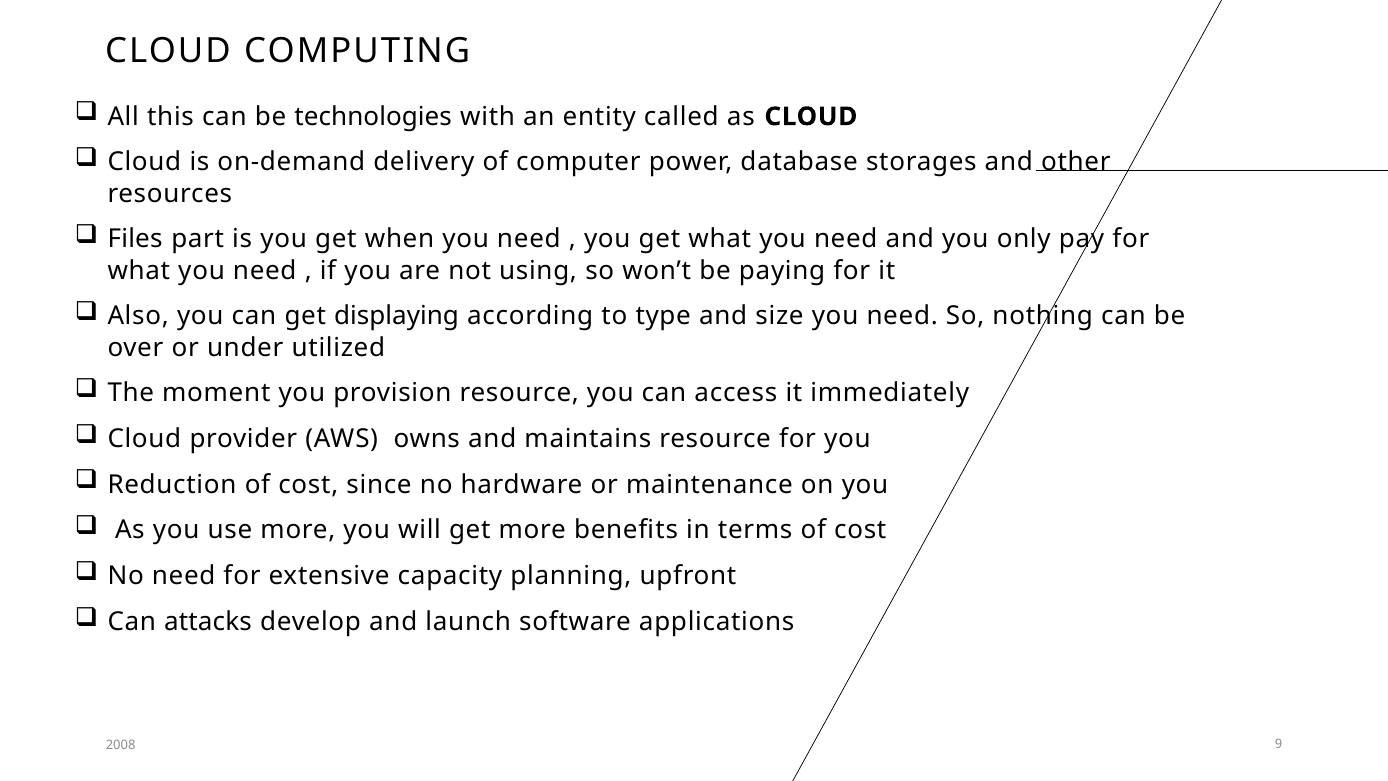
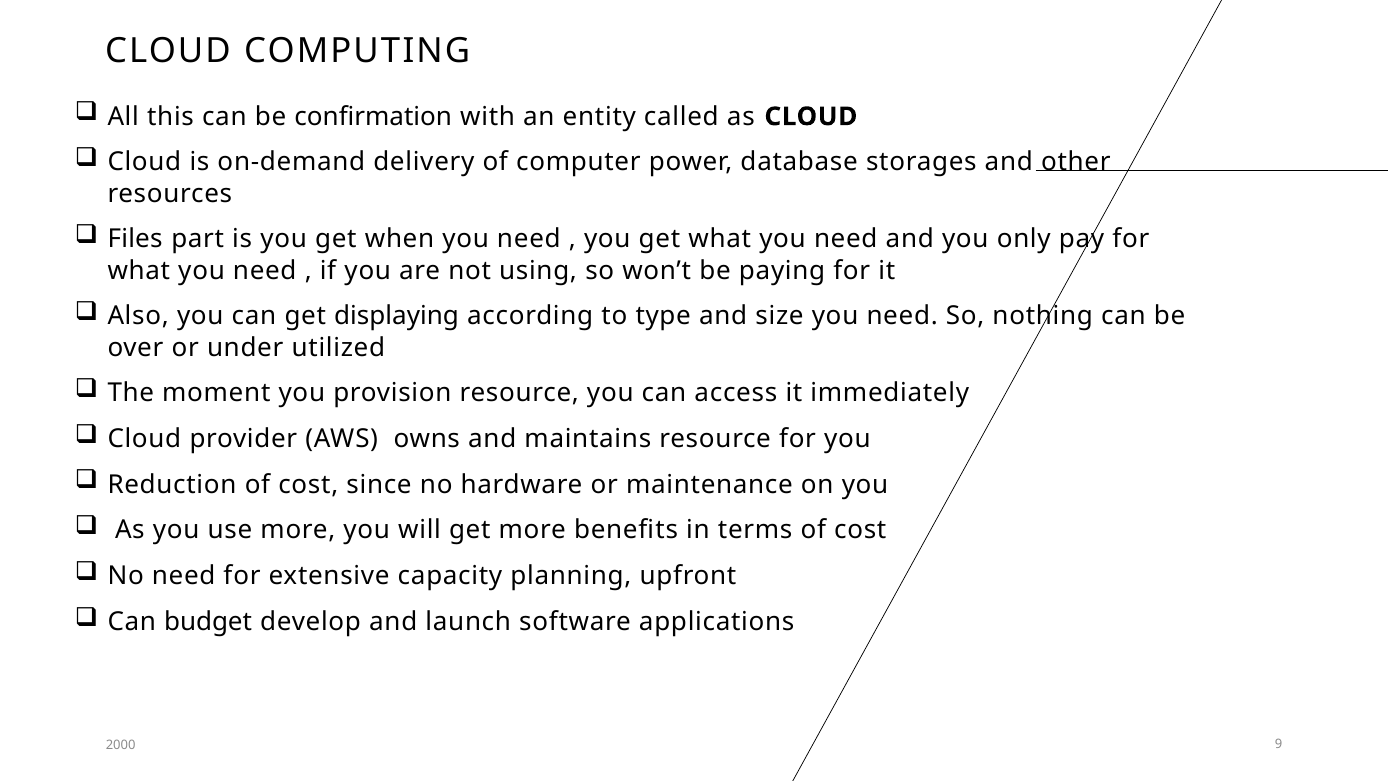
technologies: technologies -> confirmation (373, 117)
attacks: attacks -> budget (208, 621)
2008: 2008 -> 2000 (121, 745)
